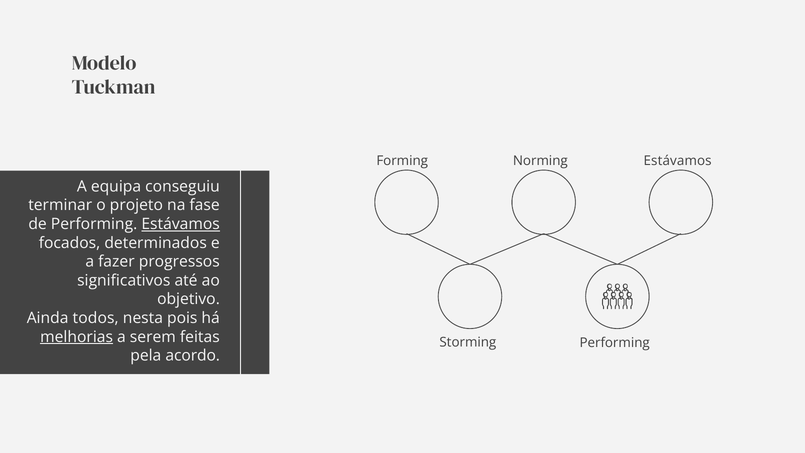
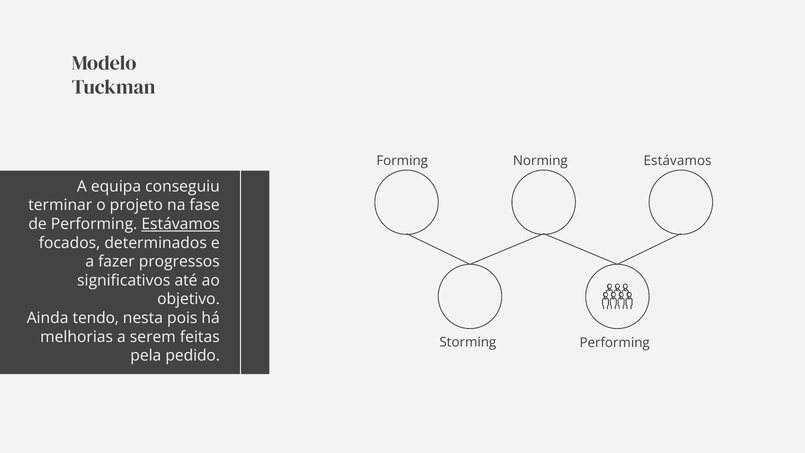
todos: todos -> tendo (96, 318)
melhorias underline: present -> none (77, 337)
acordo: acordo -> pedido (193, 356)
